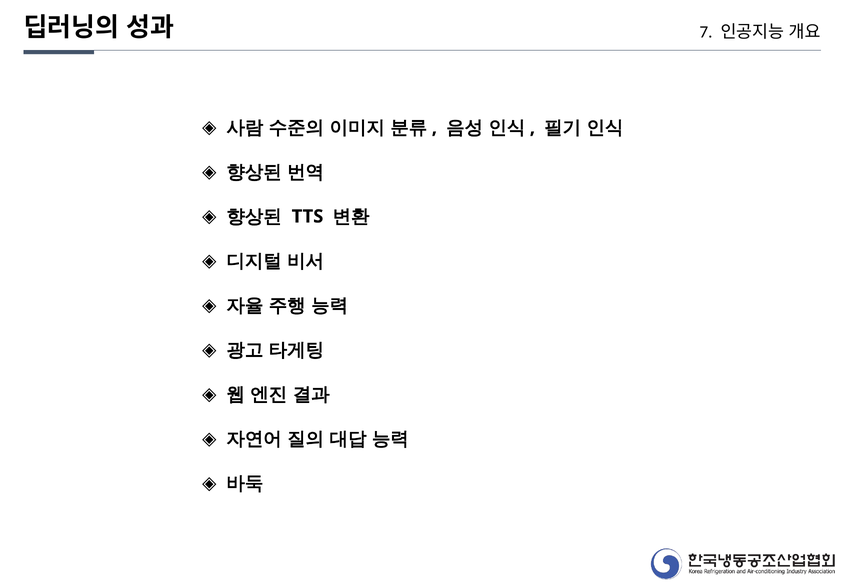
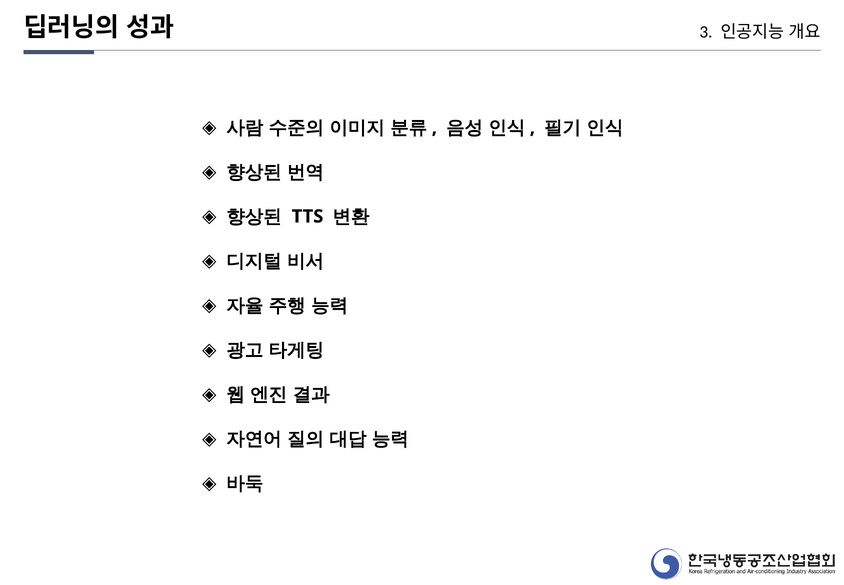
7: 7 -> 3 (706, 32)
